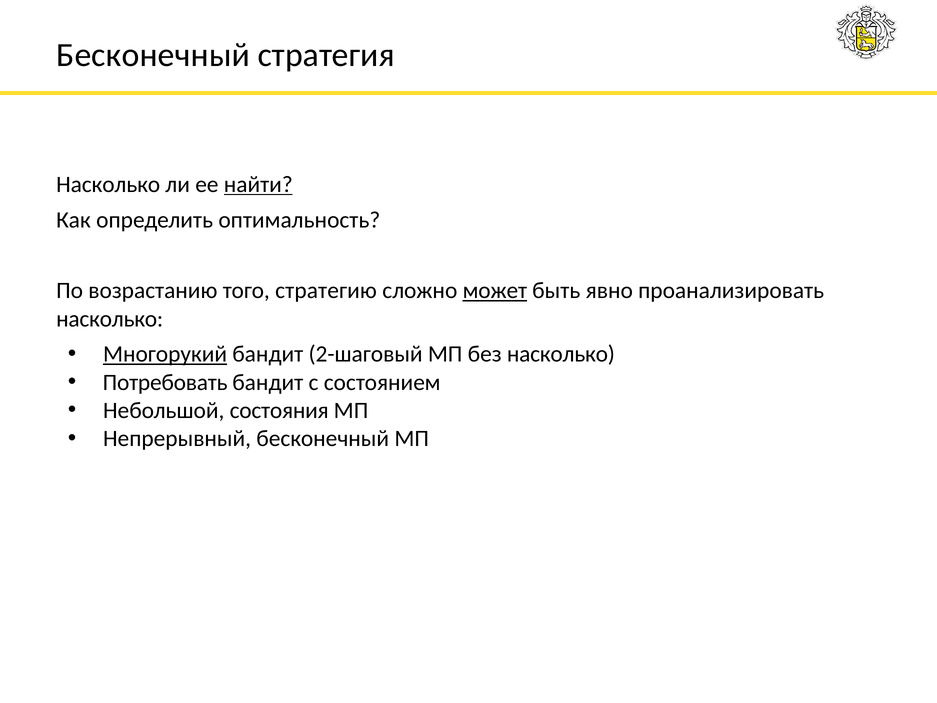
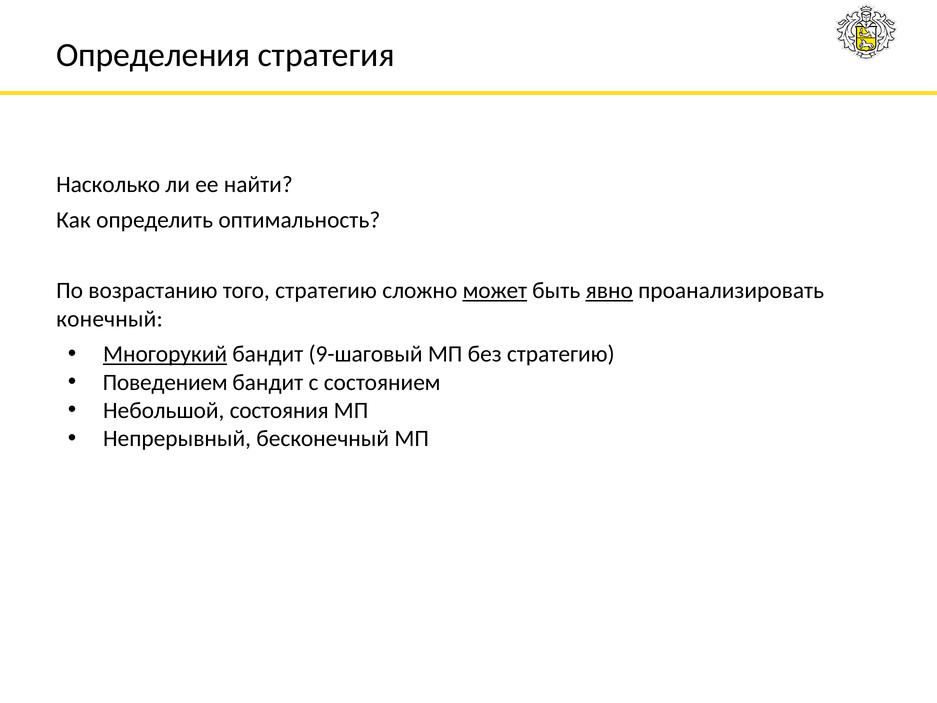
Бесконечный: Бесконечный -> Определения (153, 55)
найти underline: present -> none (258, 184)
явно underline: none -> present (609, 291)
насколько: насколько -> конечный (110, 319)
2-шаговый: 2-шаговый -> 9-шаговый (366, 354)
без насколько: насколько -> стратегию (561, 354)
Потребовать: Потребовать -> Поведением (165, 382)
